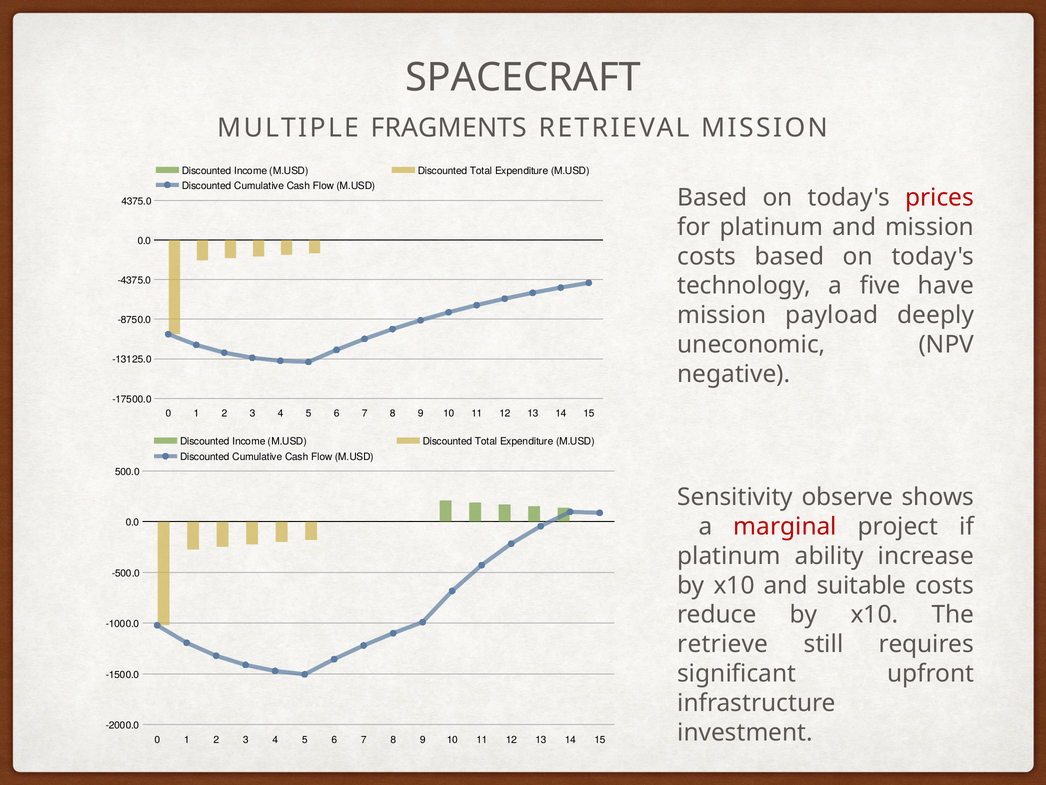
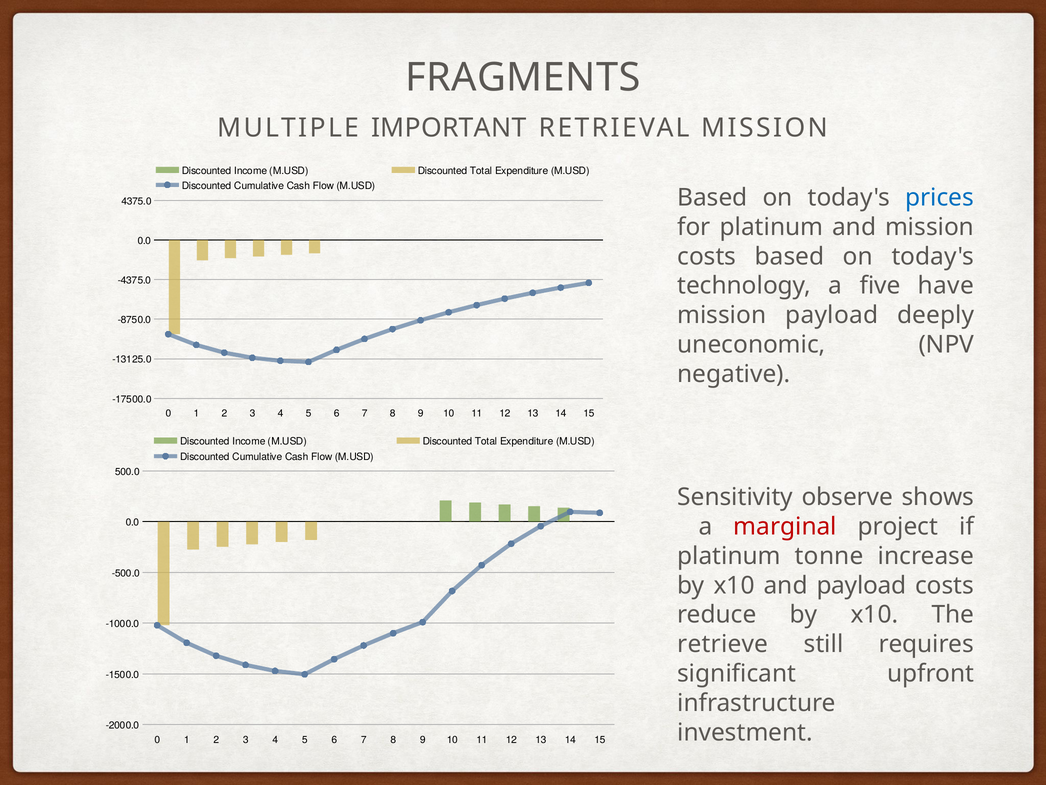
SPACECRAFT: SPACECRAFT -> FRAGMENTS (523, 78)
FRAGMENTS: FRAGMENTS -> IMPORTANT (449, 128)
prices colour: red -> blue (940, 197)
ability: ability -> tonne (829, 556)
and suitable: suitable -> payload (862, 585)
